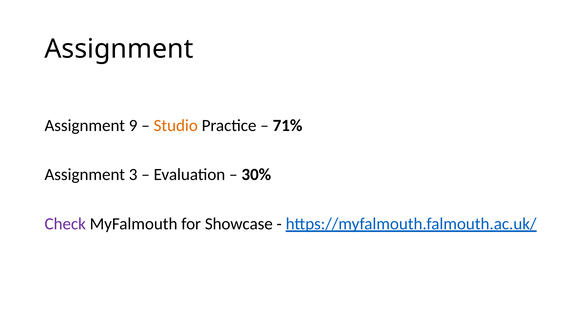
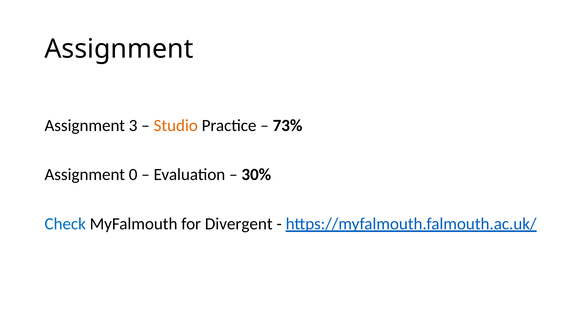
9: 9 -> 3 (133, 125)
71%: 71% -> 73% (288, 125)
3: 3 -> 0 (133, 174)
Check colour: purple -> blue (65, 223)
Showcase: Showcase -> Divergent (239, 223)
